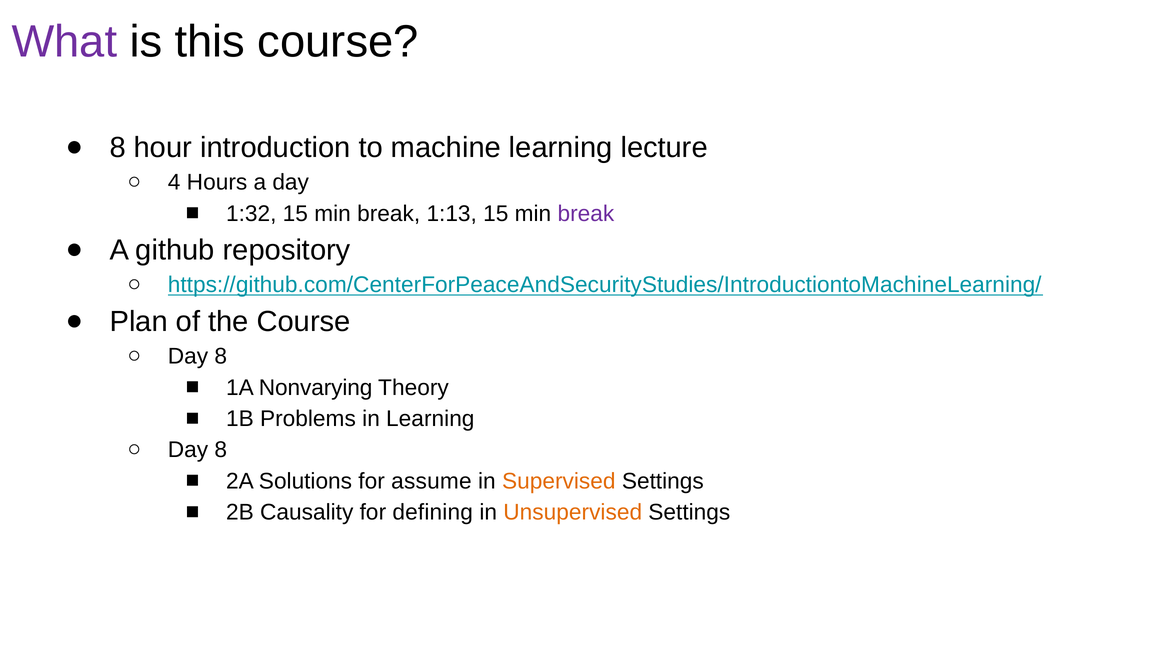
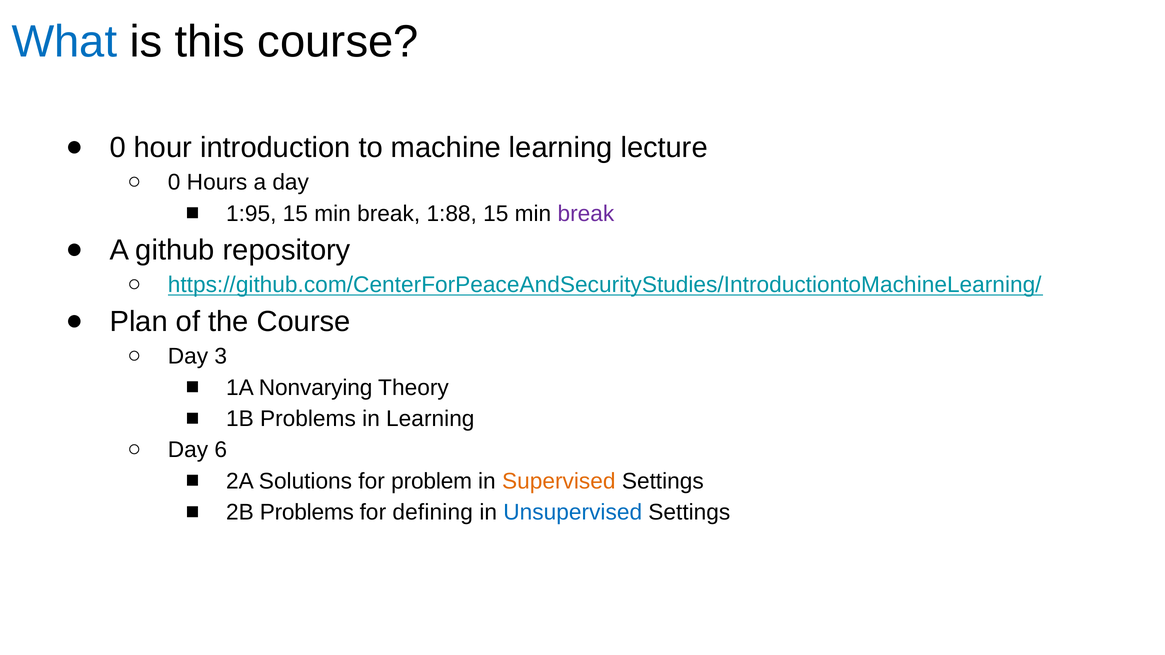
What colour: purple -> blue (64, 42)
8: 8 -> 0 (118, 148)
4: 4 -> 0 (174, 182)
1:32: 1:32 -> 1:95 (251, 214)
1:13: 1:13 -> 1:88 (452, 214)
8: 8 -> 3 (221, 357)
8: 8 -> 6 (221, 450)
assume: assume -> problem (432, 481)
2B Causality: Causality -> Problems (307, 513)
Unsupervised colour: orange -> blue (573, 513)
